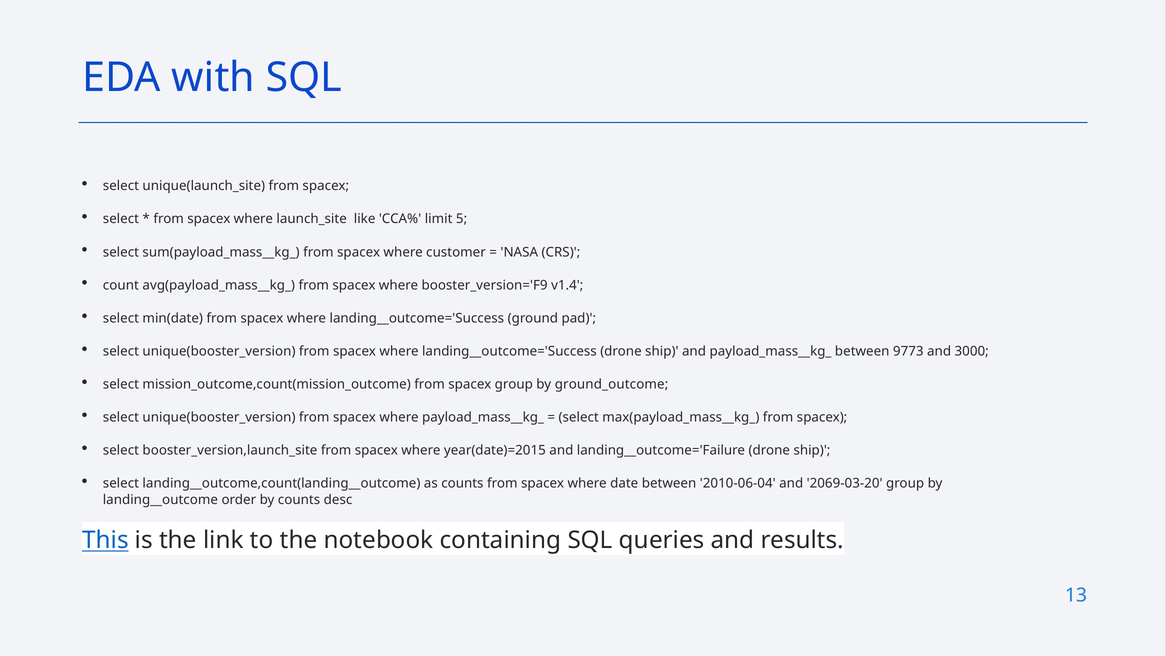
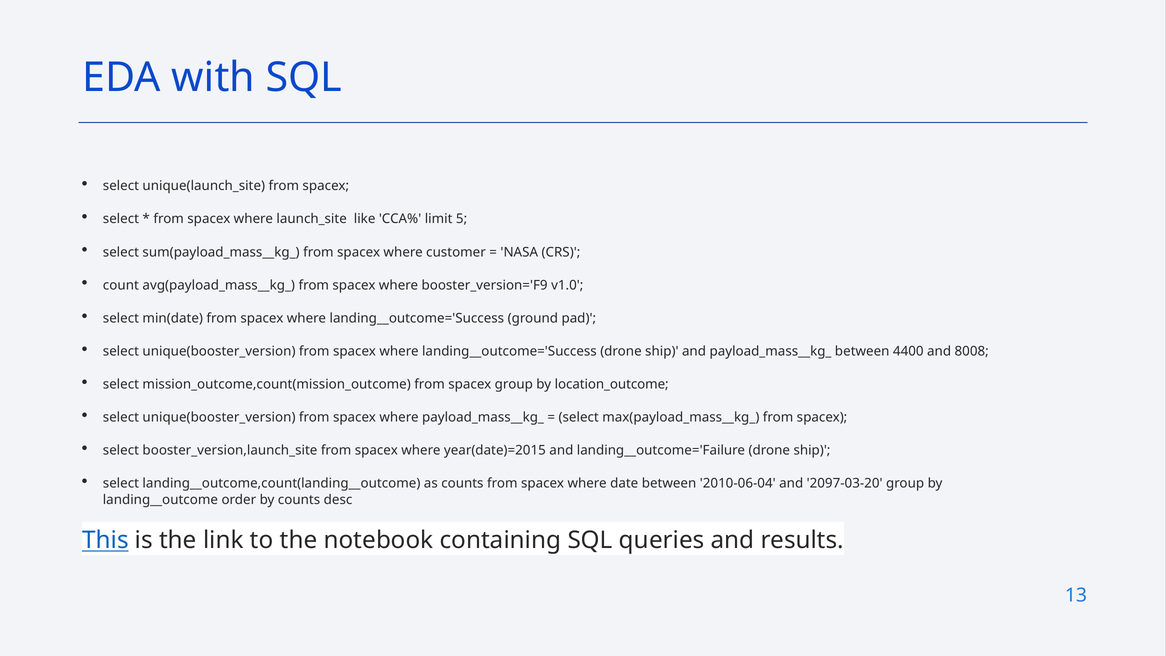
v1.4: v1.4 -> v1.0 (567, 285)
9773: 9773 -> 4400 (908, 351)
3000: 3000 -> 8008 (972, 351)
ground_outcome: ground_outcome -> location_outcome (612, 384)
2069-03-20: 2069-03-20 -> 2097-03-20 (845, 483)
